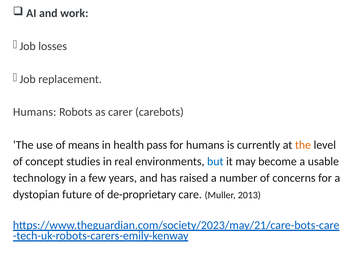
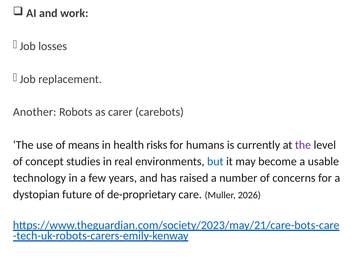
Humans: Humans -> Another (35, 112)
pass: pass -> risks (157, 145)
the colour: orange -> purple (303, 145)
2013: 2013 -> 2026 (249, 195)
